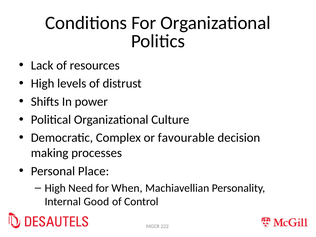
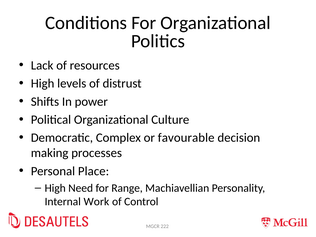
When: When -> Range (127, 188)
Good: Good -> Work (96, 202)
